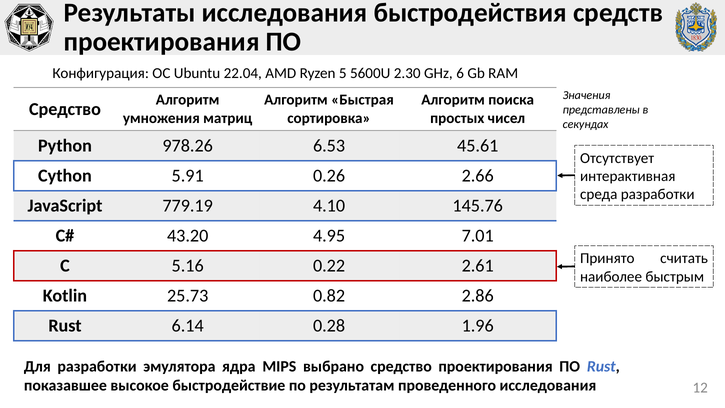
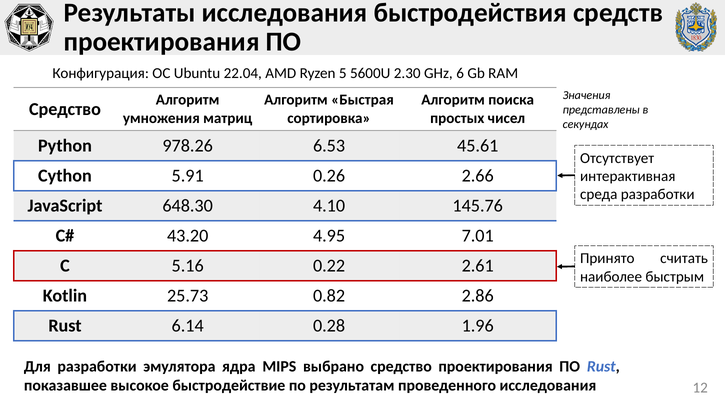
779.19: 779.19 -> 648.30 (188, 206)
